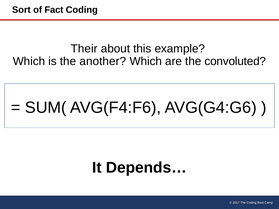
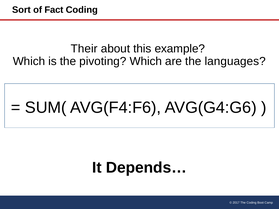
another: another -> pivoting (103, 61)
convoluted: convoluted -> languages (235, 61)
